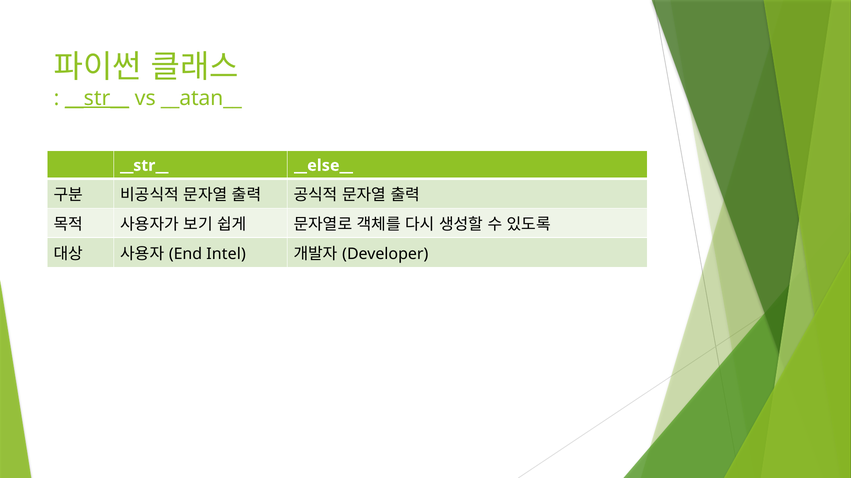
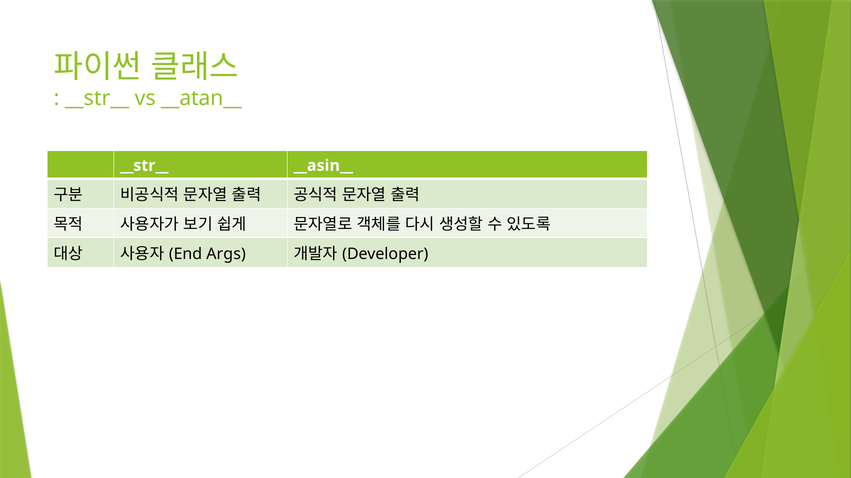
__str__ underline: present -> none (97, 98)
__else__: __else__ -> __asin__ (323, 166)
Intel: Intel -> Args (226, 254)
